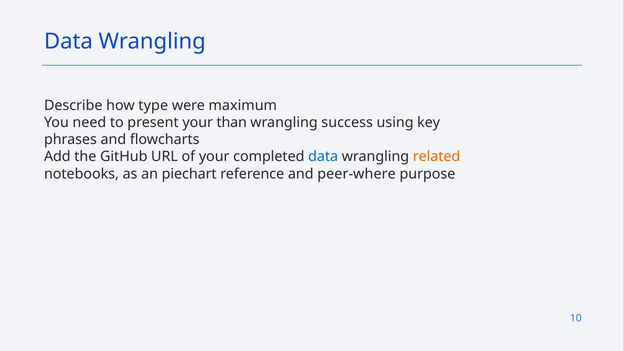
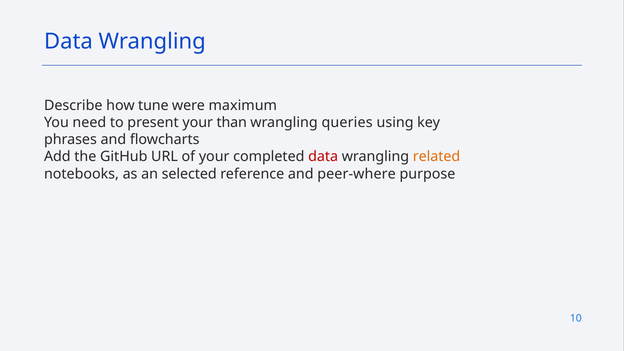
type: type -> tune (153, 105)
success: success -> queries (347, 122)
data colour: blue -> red (323, 157)
piechart: piechart -> selected (189, 174)
